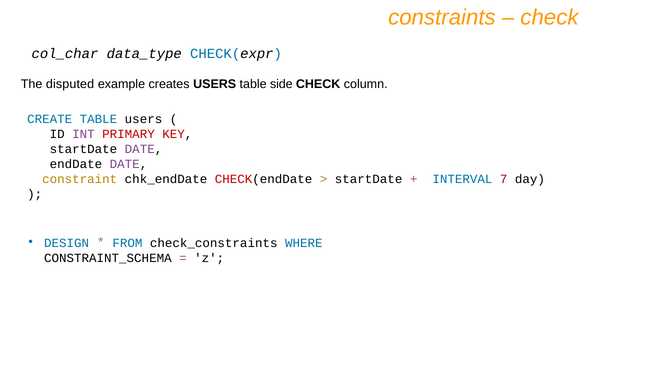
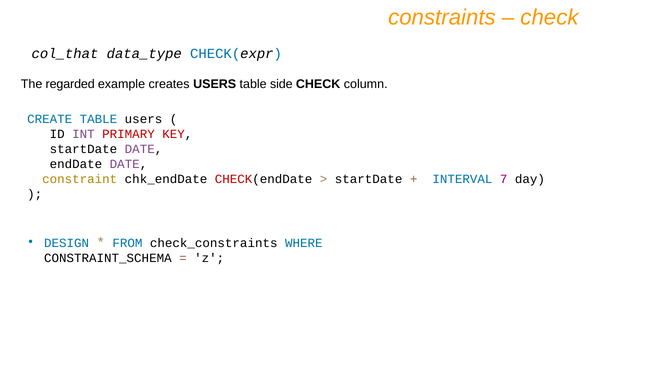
col_char: col_char -> col_that (65, 54)
disputed: disputed -> regarded (70, 84)
